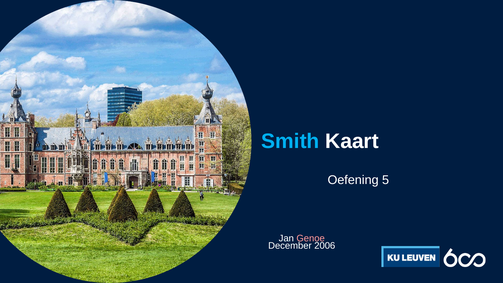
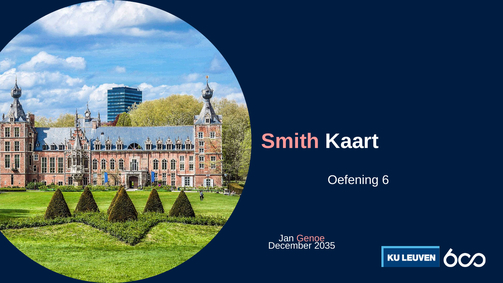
Smith colour: light blue -> pink (290, 141)
5: 5 -> 6 (386, 180)
2006: 2006 -> 2035 (325, 246)
